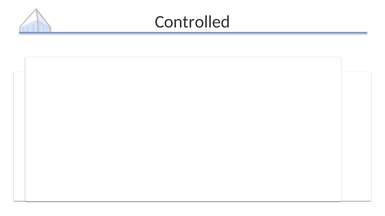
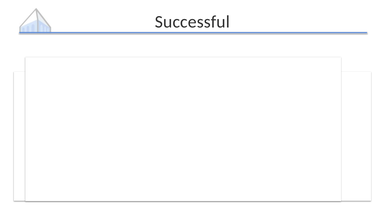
Controlled: Controlled -> Successful (192, 22)
